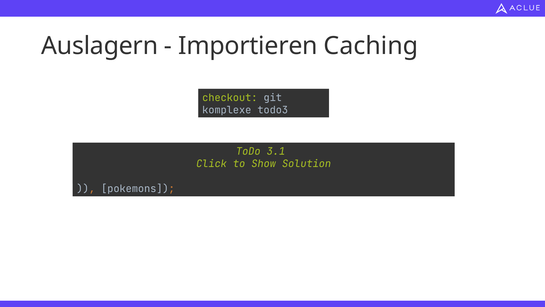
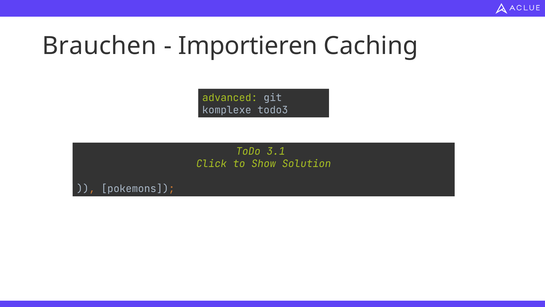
Auslagern: Auslagern -> Brauchen (99, 46)
checkout: checkout -> advanced (230, 98)
